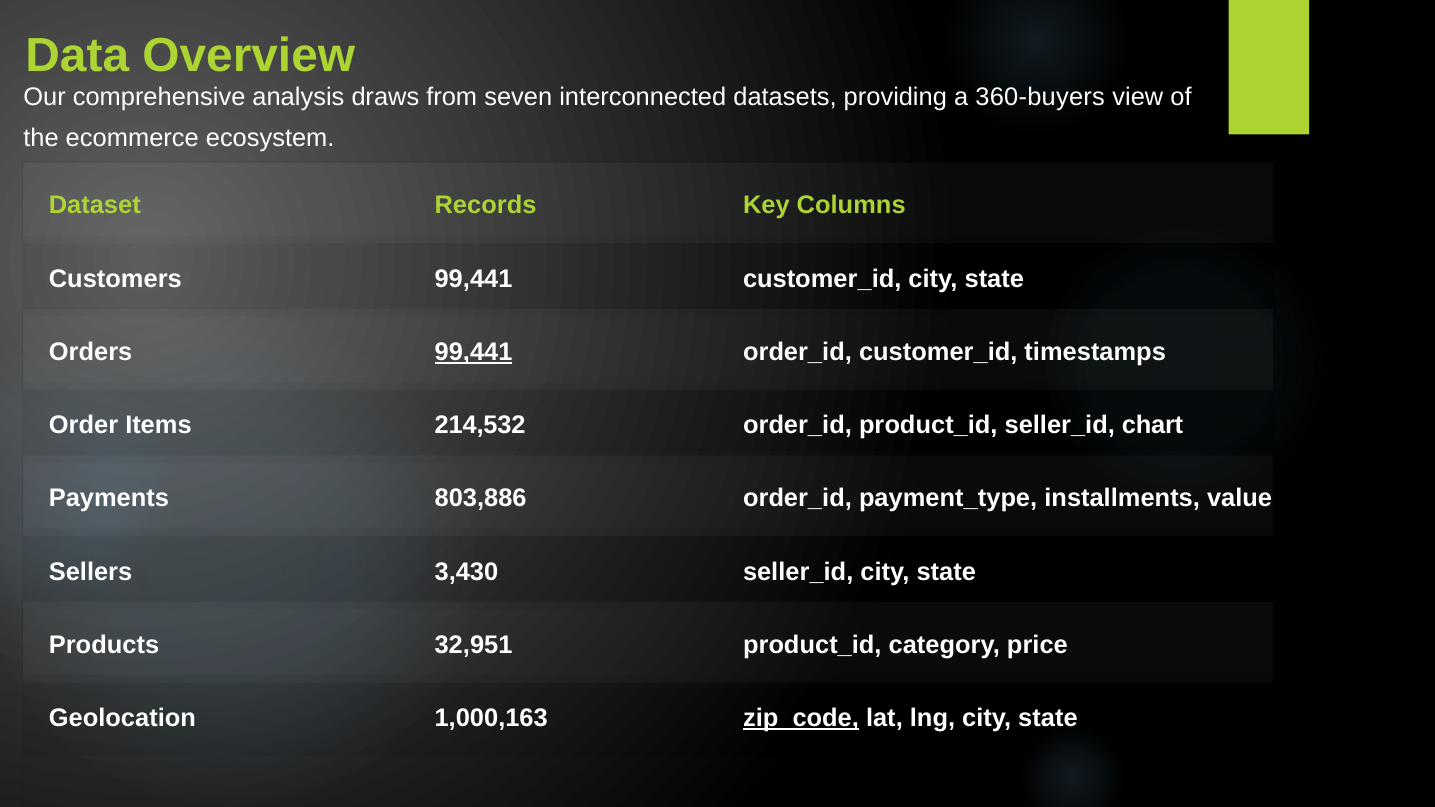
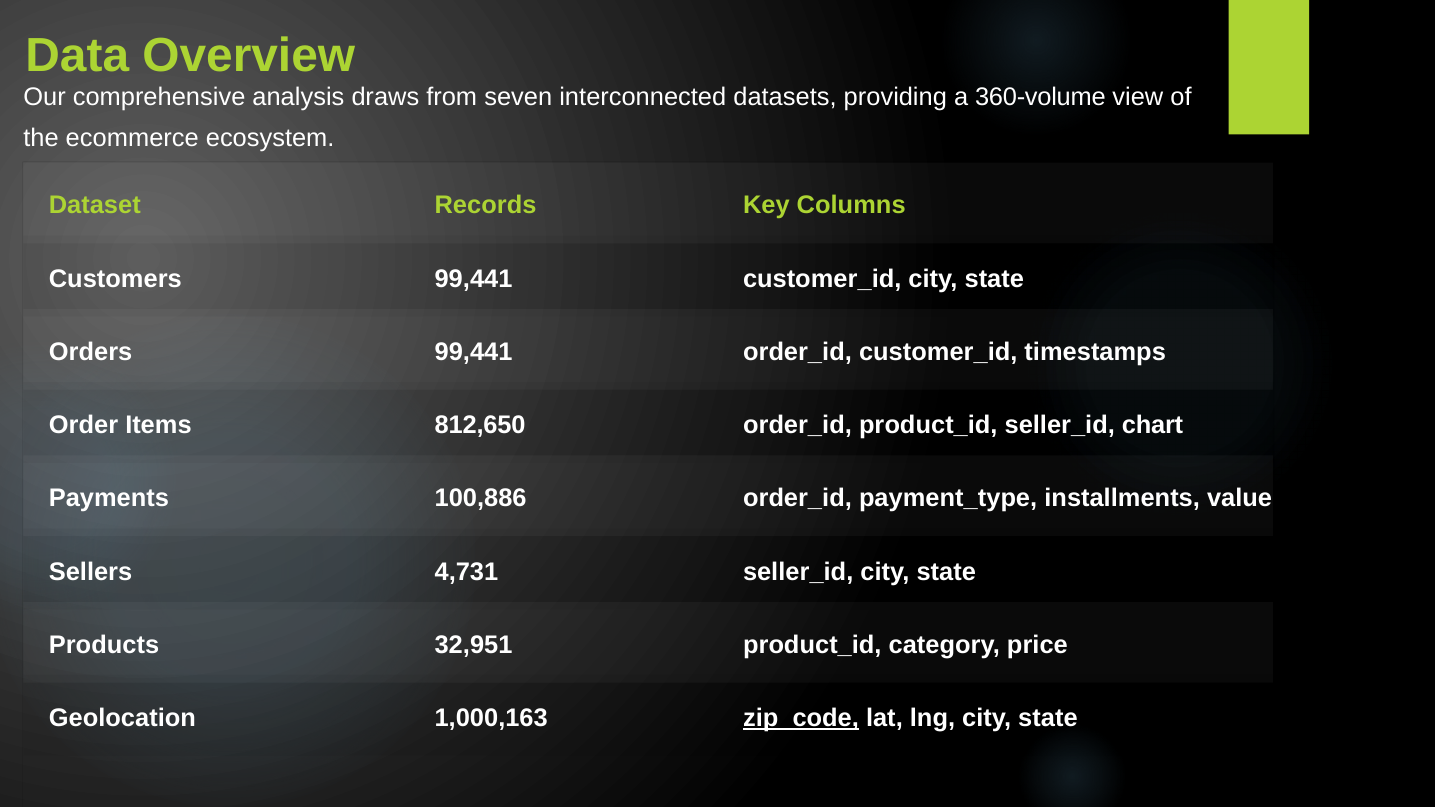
360-buyers: 360-buyers -> 360-volume (1040, 98)
99,441 underline: present -> none (474, 352)
214,532: 214,532 -> 812,650 (480, 425)
803,886: 803,886 -> 100,886 (481, 499)
3,430: 3,430 -> 4,731 (466, 572)
